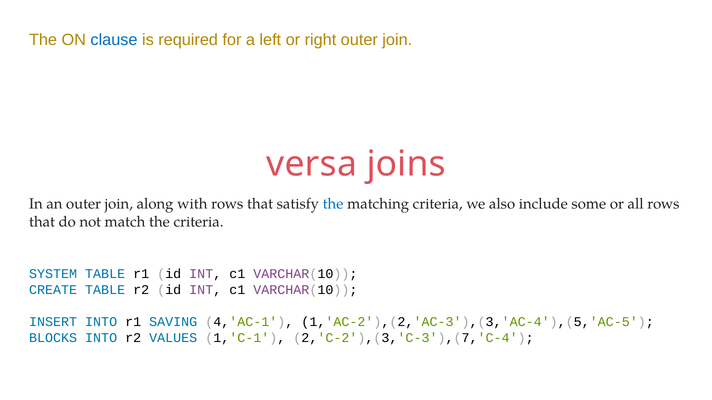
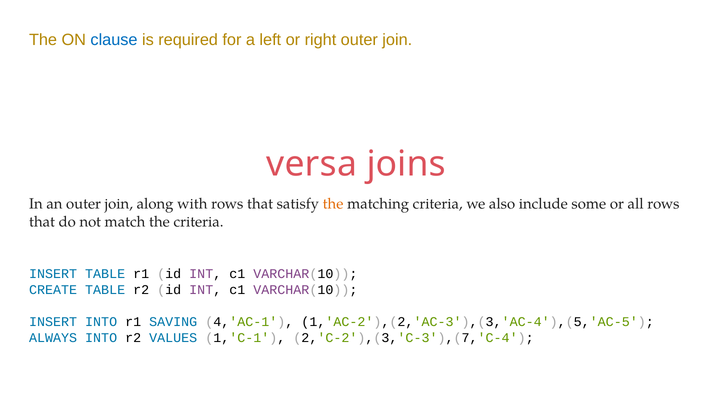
the colour: blue -> orange (333, 204)
SYSTEM: SYSTEM -> INSERT (53, 274)
BLOCKS: BLOCKS -> ALWAYS (53, 338)
